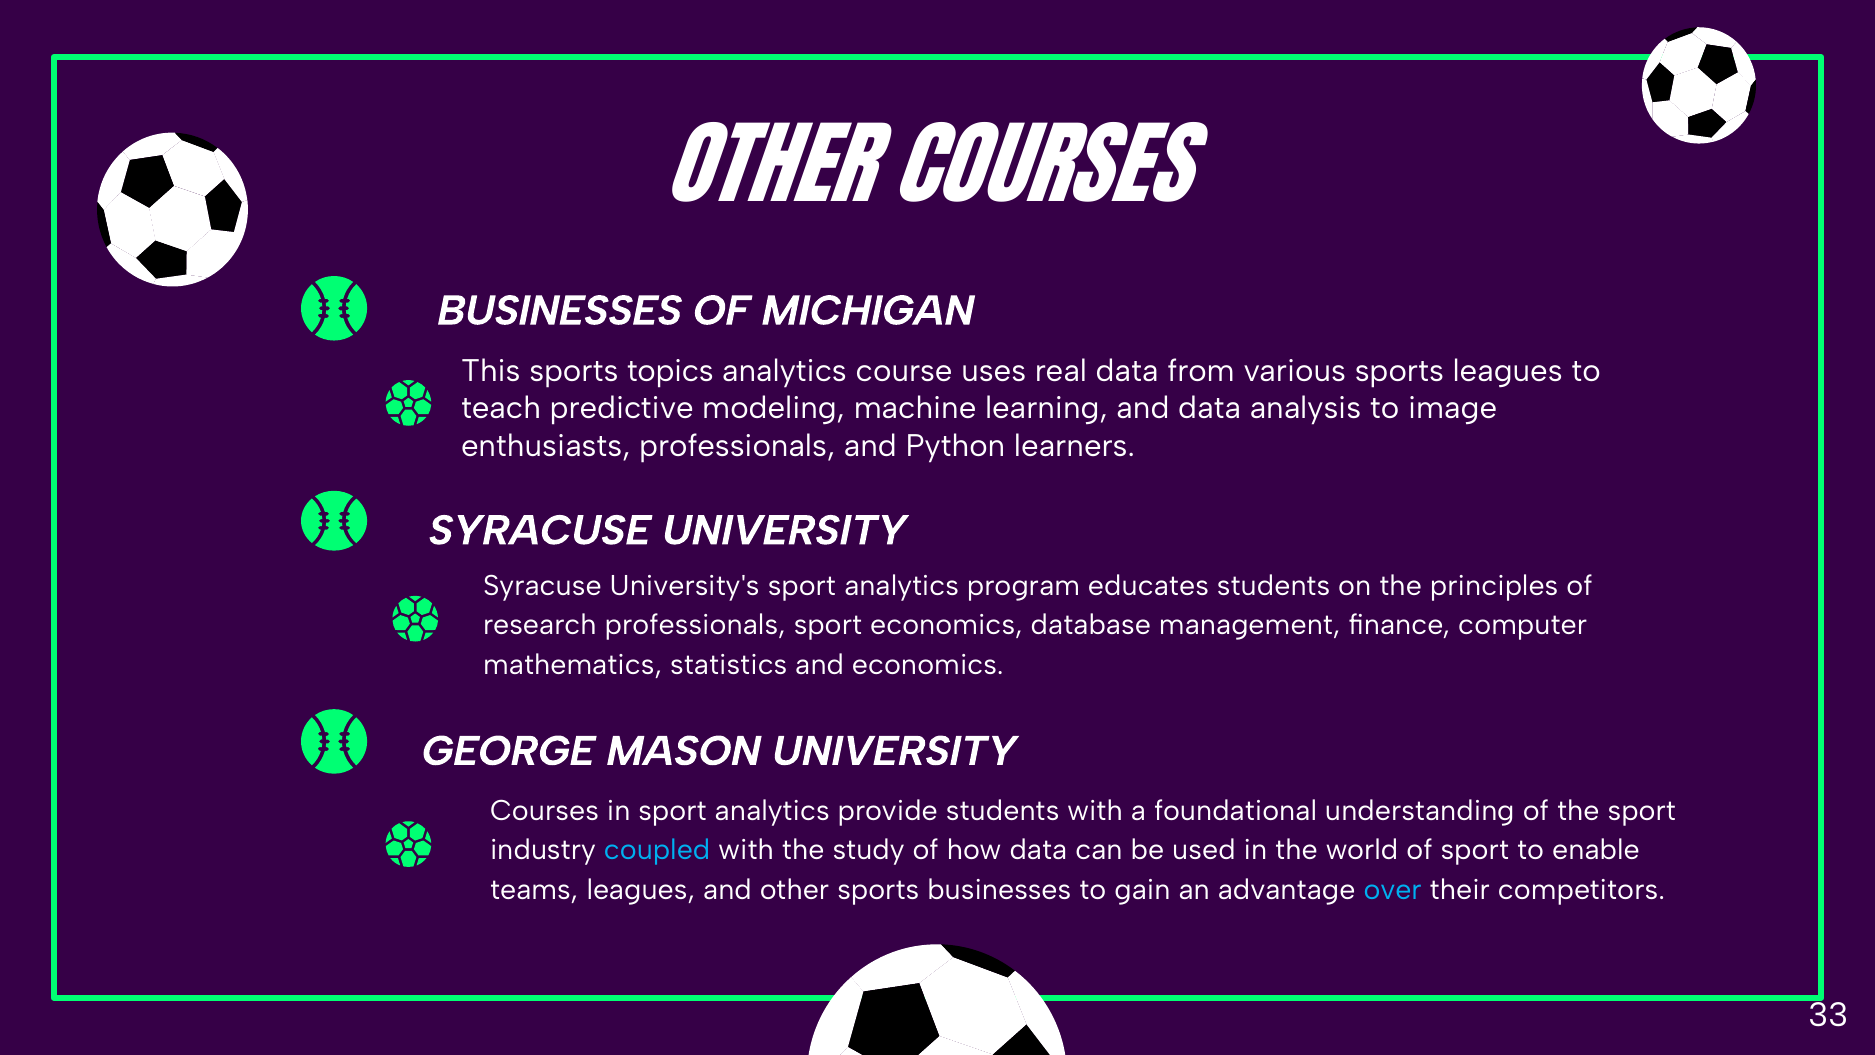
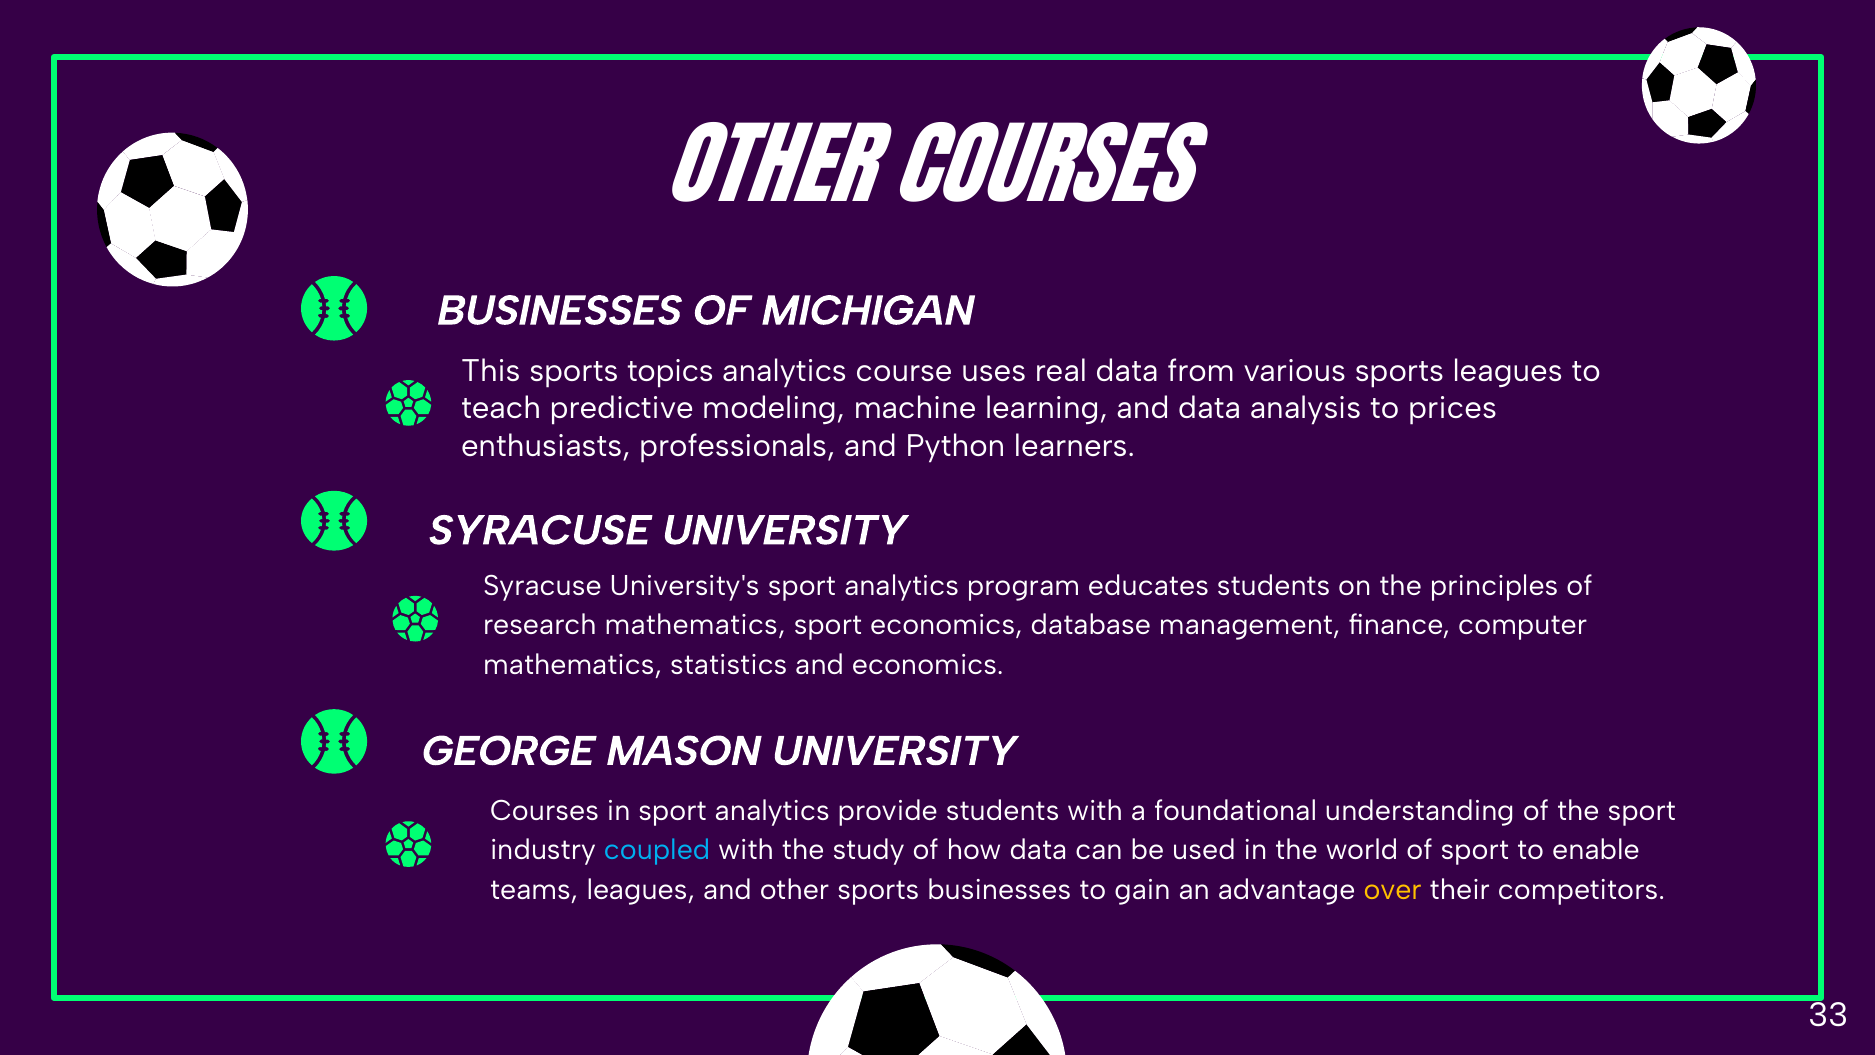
image: image -> prices (1453, 408)
research professionals: professionals -> mathematics (695, 625)
over colour: light blue -> yellow (1393, 890)
